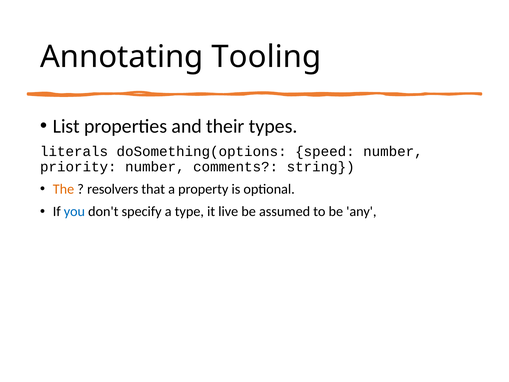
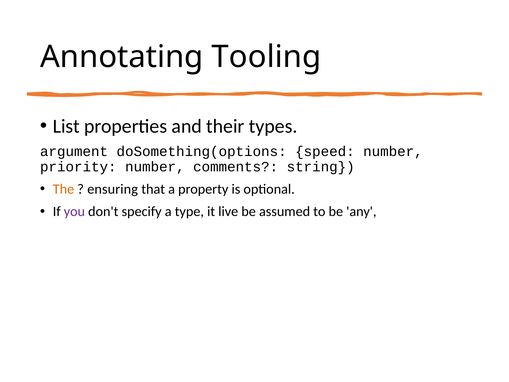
literals: literals -> argument (74, 151)
resolvers: resolvers -> ensuring (113, 189)
you colour: blue -> purple (74, 211)
